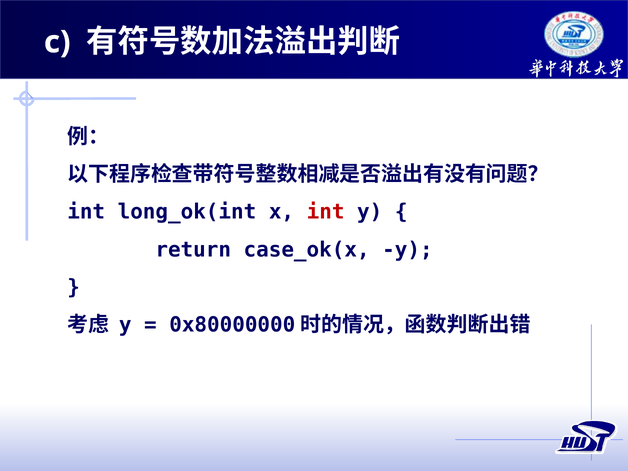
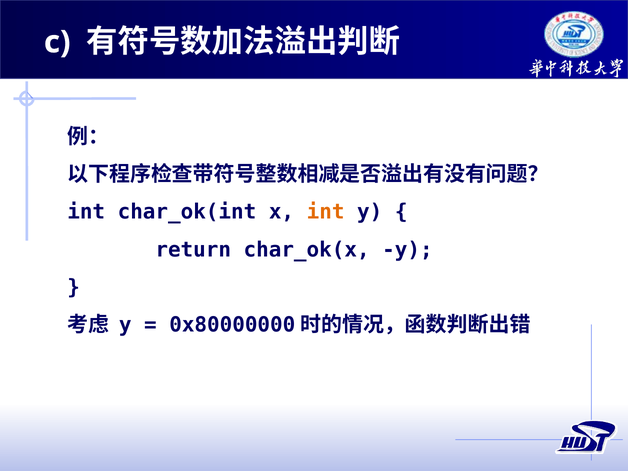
long_ok(int: long_ok(int -> char_ok(int (187, 212)
int colour: red -> orange (326, 212)
case_ok(x: case_ok(x -> char_ok(x (307, 250)
